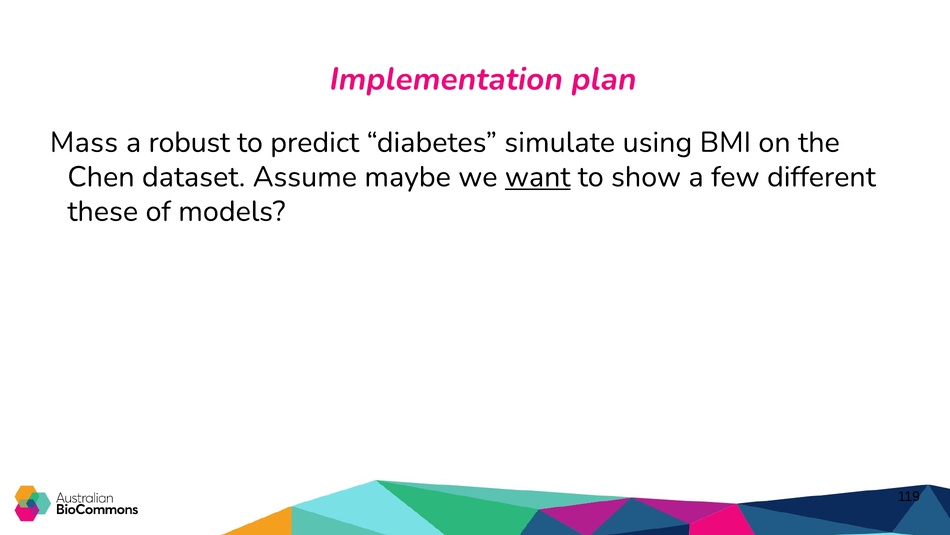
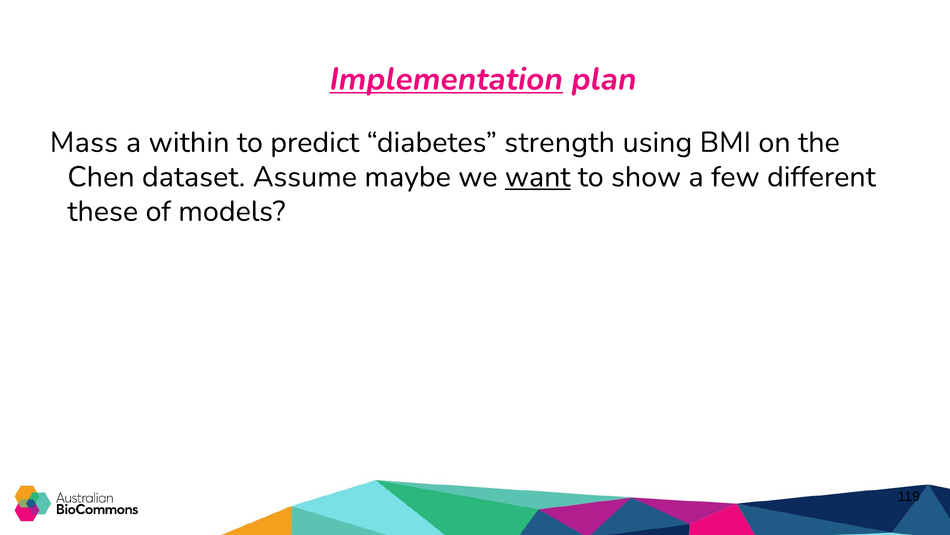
Implementation underline: none -> present (446, 79)
robust: robust -> within (189, 142)
simulate: simulate -> strength (560, 142)
